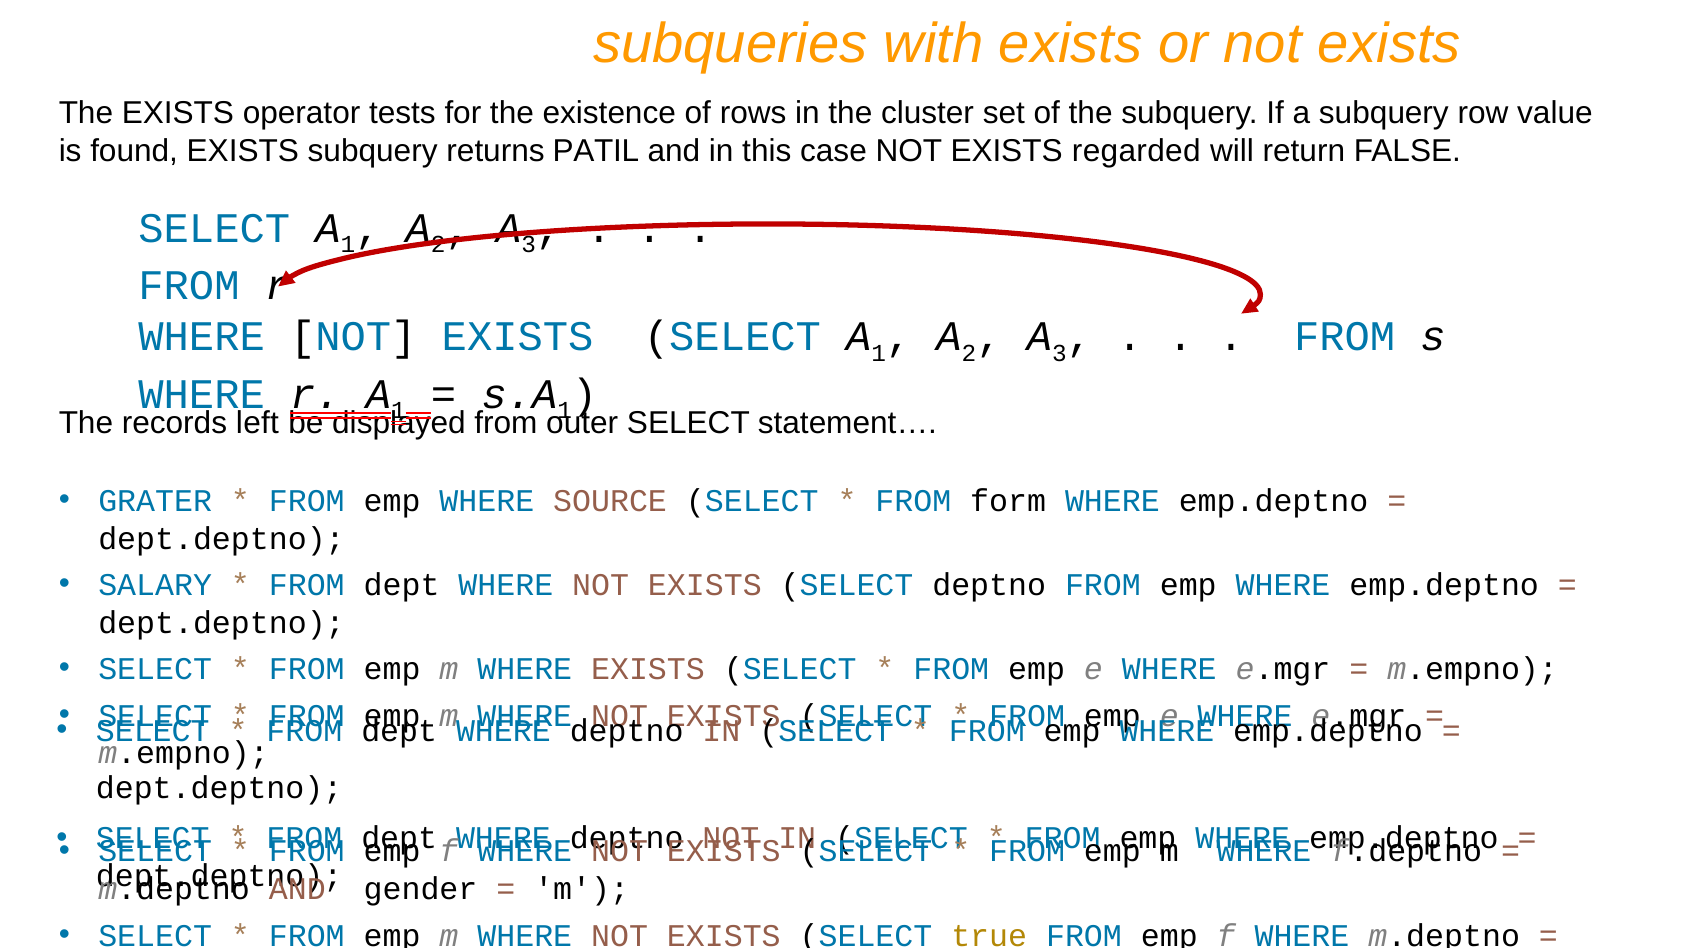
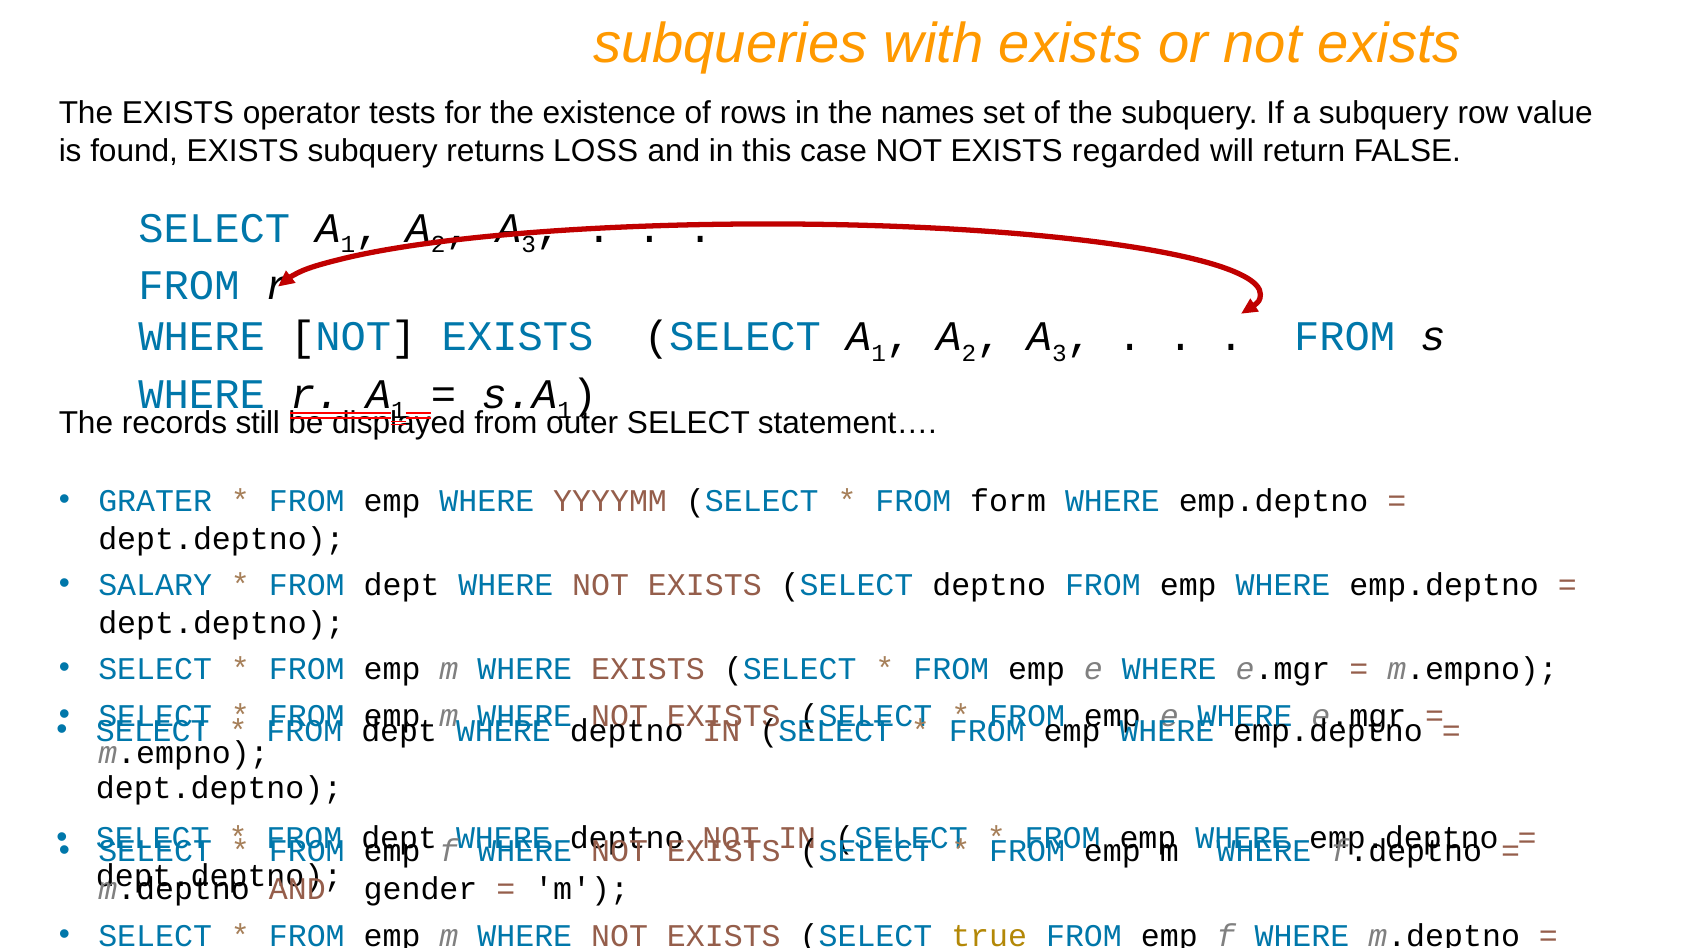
cluster: cluster -> names (928, 113)
PATIL: PATIL -> LOSS (596, 151)
left: left -> still (258, 423)
SOURCE: SOURCE -> YYYYMM (610, 501)
